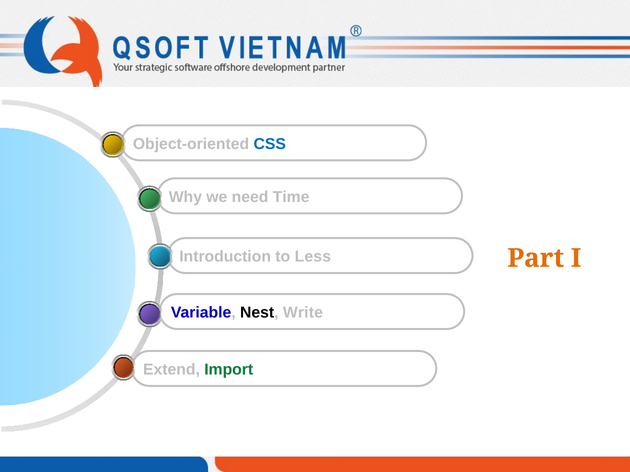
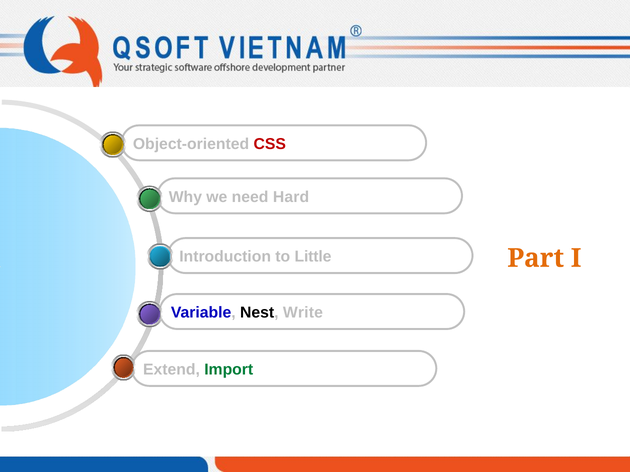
CSS colour: blue -> red (270, 144)
Time: Time -> Hard (291, 197)
Less: Less -> Little (313, 257)
